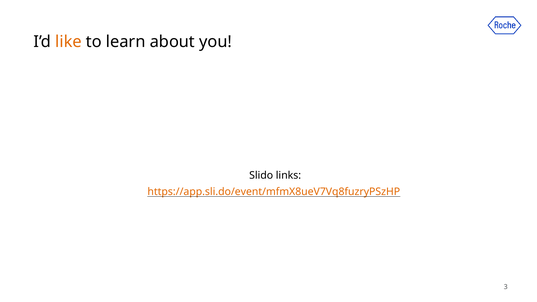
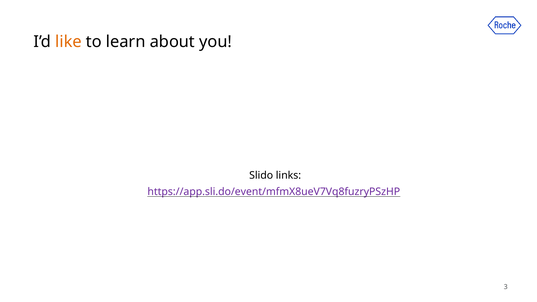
https://app.sli.do/event/mfmX8ueV7Vq8fuzryPSzHP colour: orange -> purple (274, 192)
